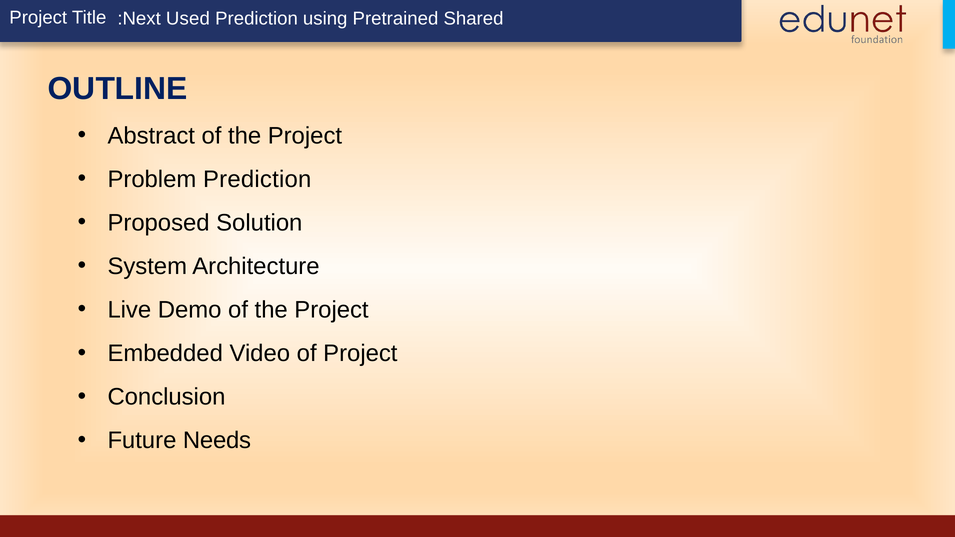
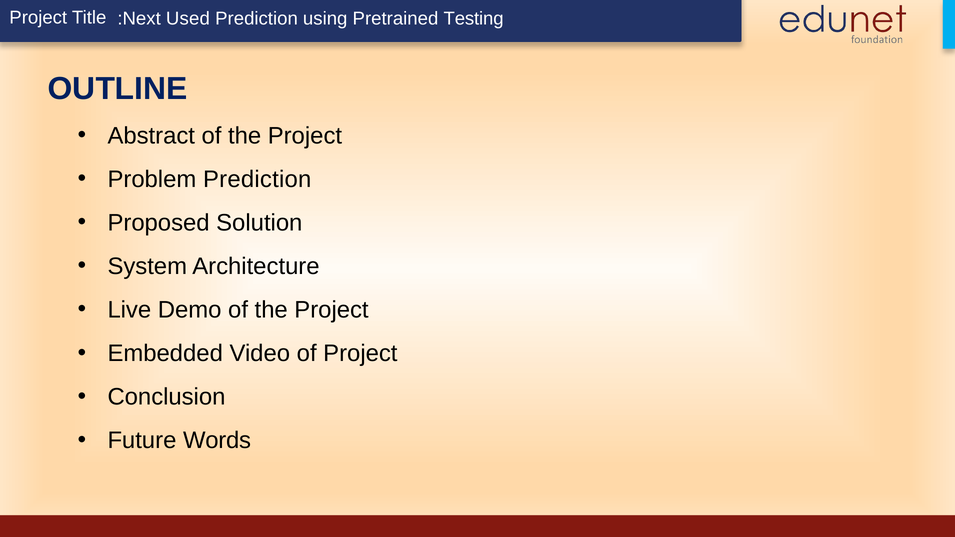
Shared: Shared -> Testing (474, 19)
Needs: Needs -> Words (217, 441)
